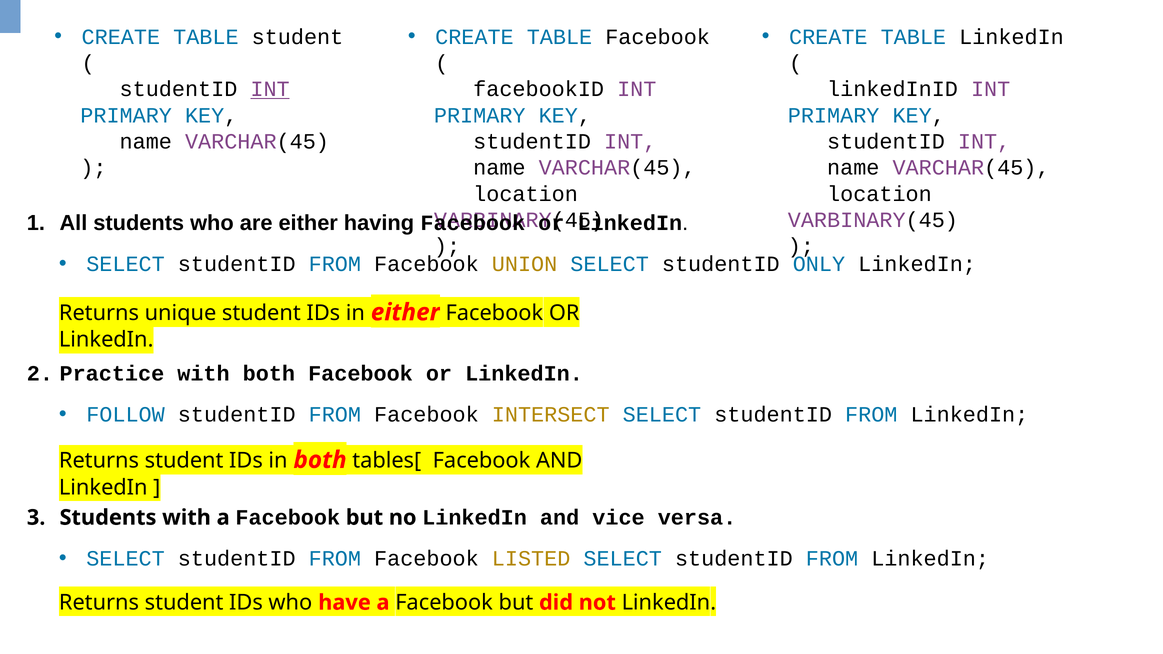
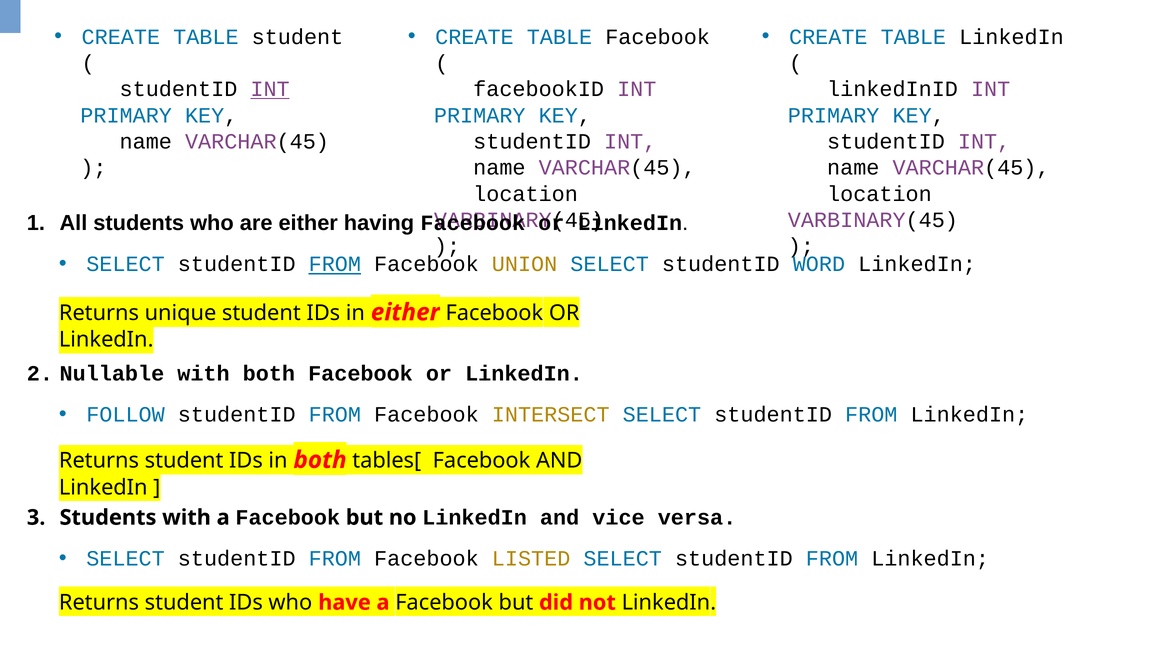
FROM underline: none -> present (335, 264)
ONLY: ONLY -> WORD (819, 264)
Practice: Practice -> Nullable (112, 373)
